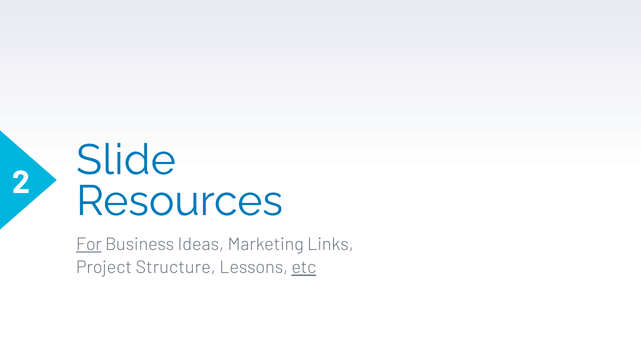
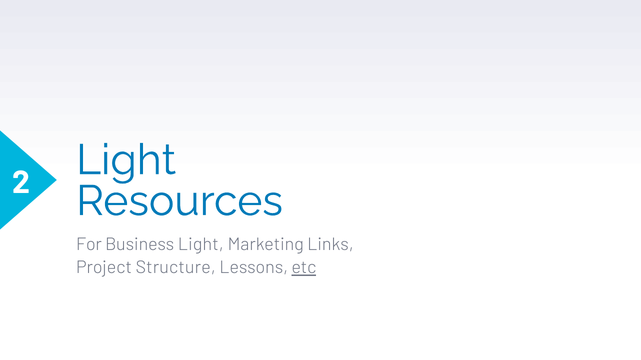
Slide: Slide -> Light (126, 160)
For underline: present -> none (89, 245)
Business Ideas: Ideas -> Light (201, 245)
